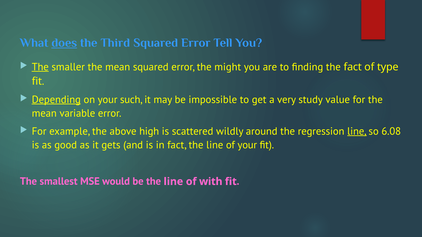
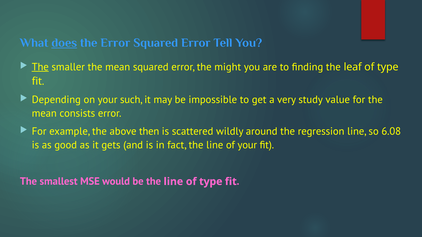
the Third: Third -> Error (115, 43)
the fact: fact -> leaf (353, 67)
Depending underline: present -> none (56, 100)
variable: variable -> consists (77, 113)
high: high -> then (149, 131)
line underline: present -> none (357, 131)
line of with: with -> type (211, 182)
